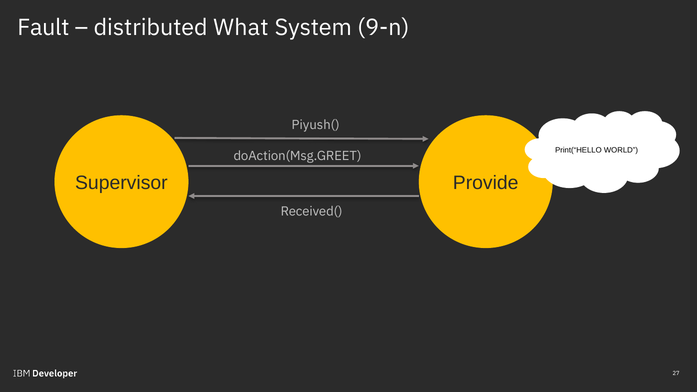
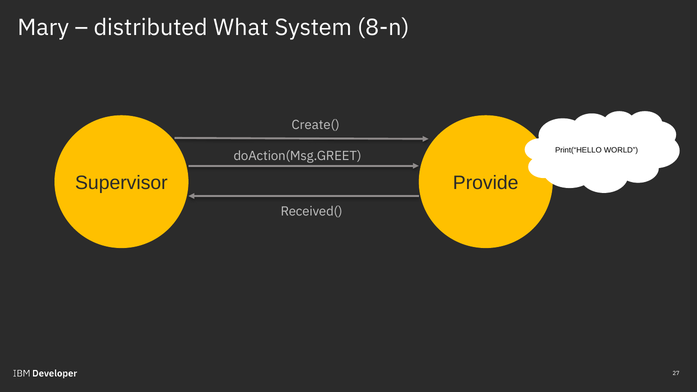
Fault: Fault -> Mary (43, 28)
9-n: 9-n -> 8-n (383, 28)
Piyush(: Piyush( -> Create( (316, 125)
